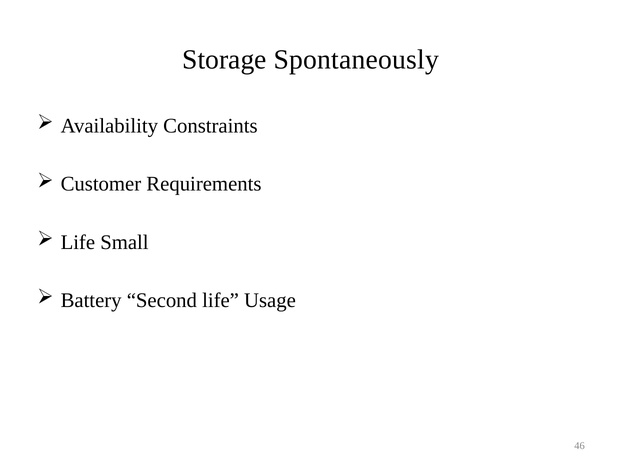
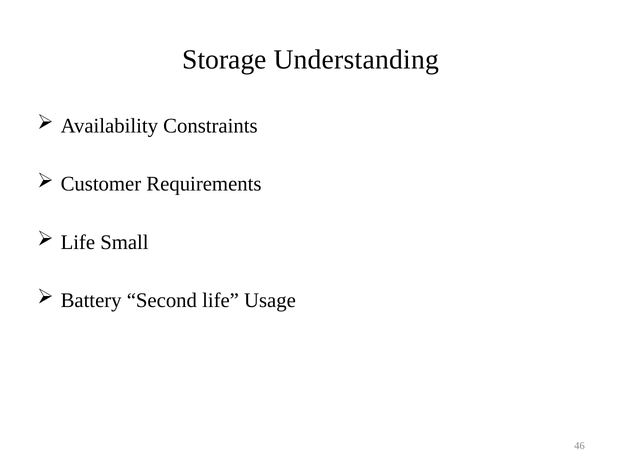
Spontaneously: Spontaneously -> Understanding (356, 59)
